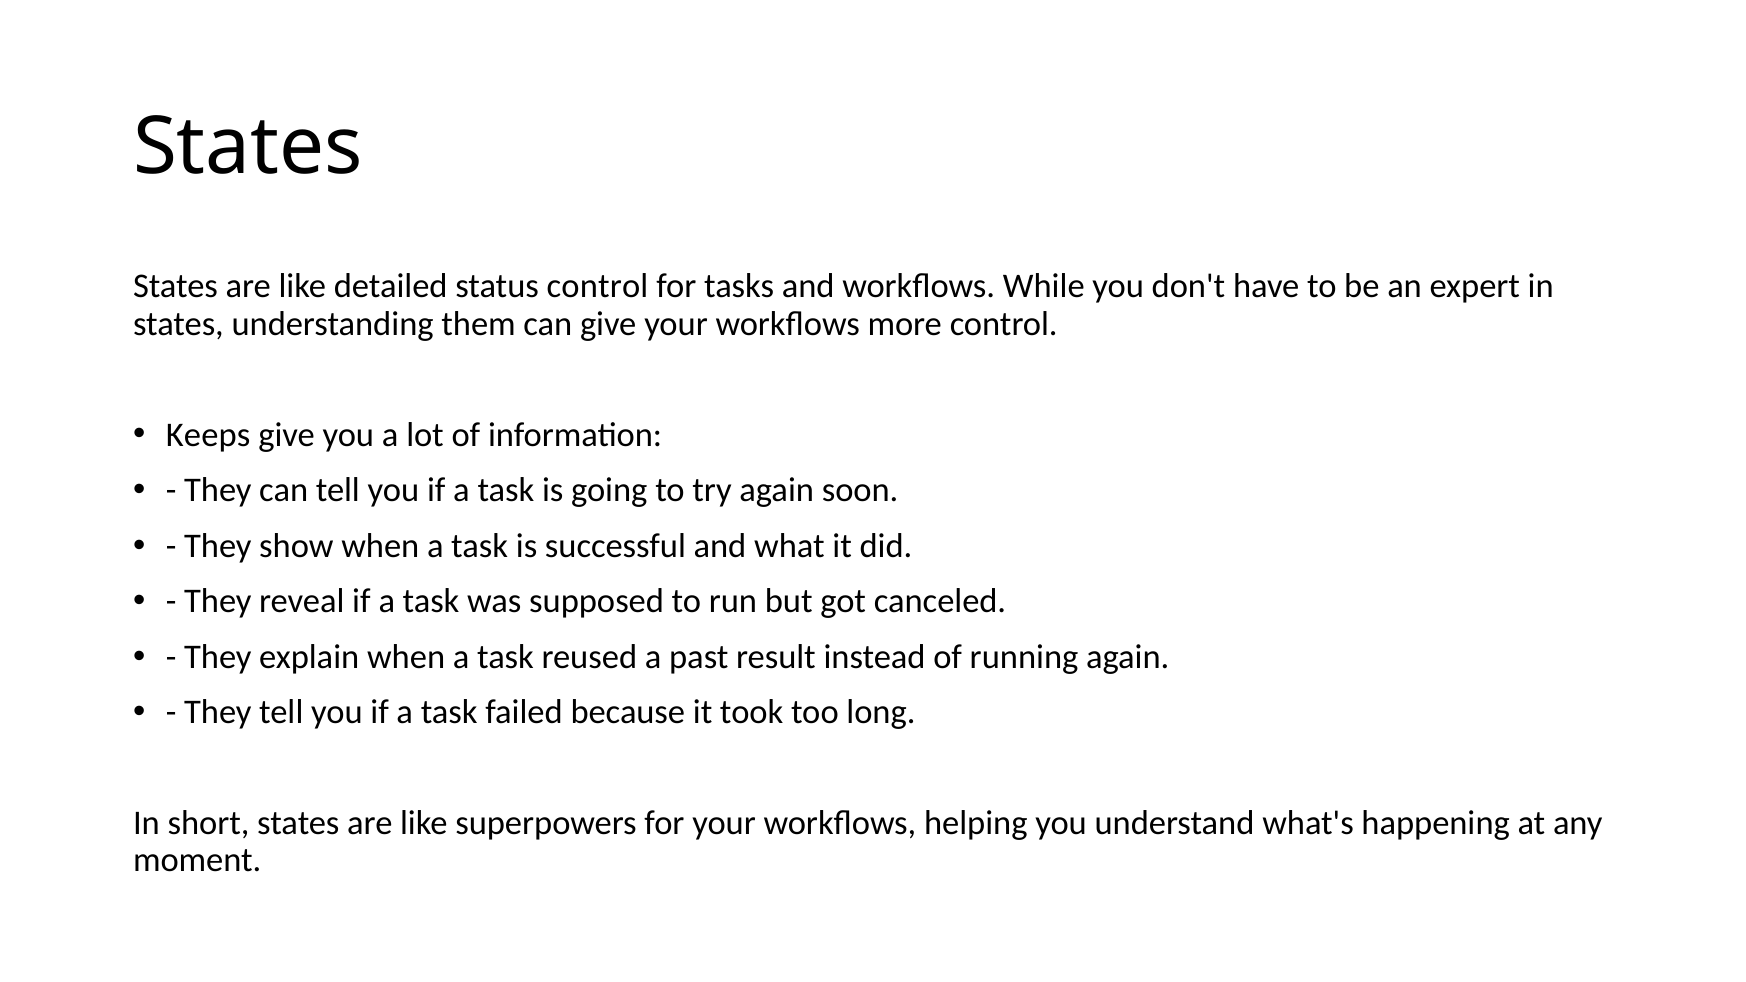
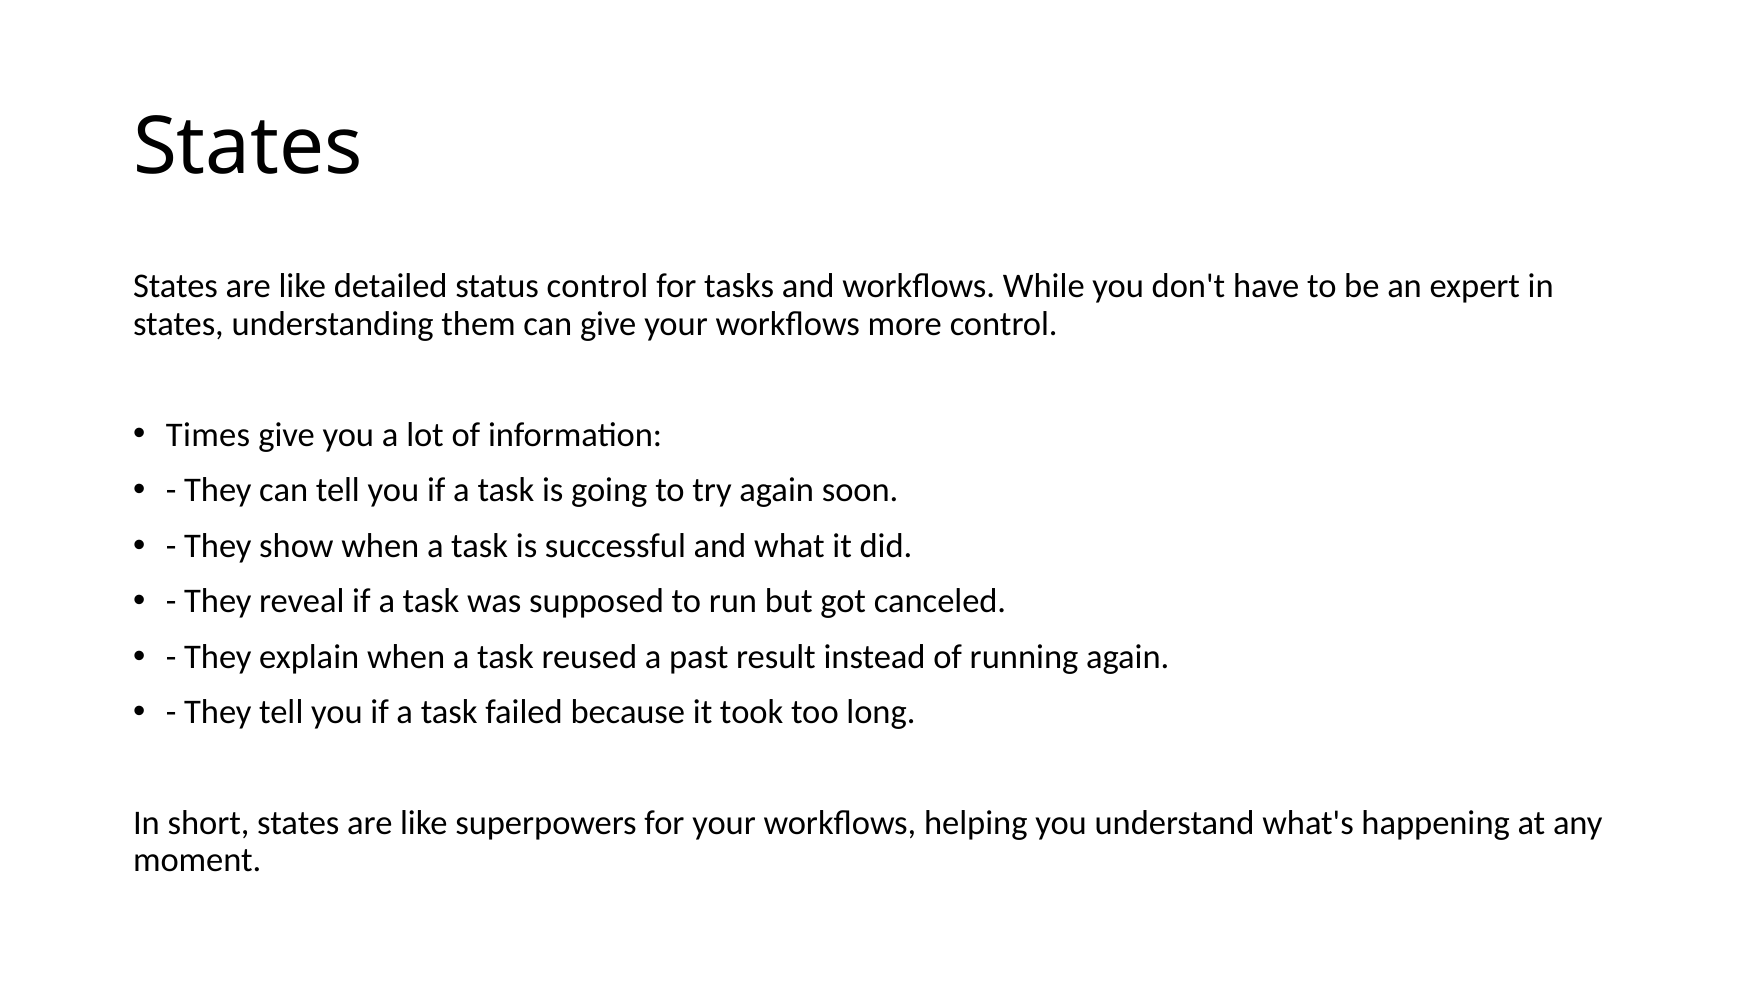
Keeps: Keeps -> Times (208, 435)
